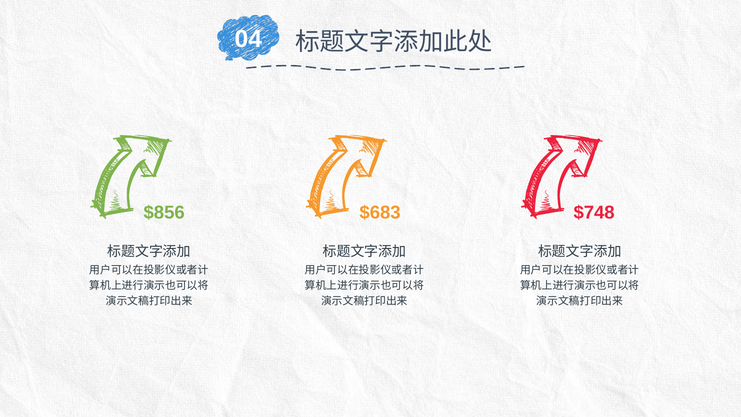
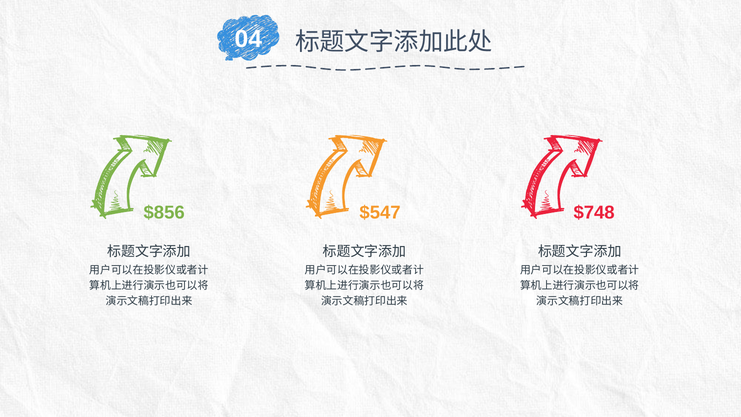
$683: $683 -> $547 (380, 212)
